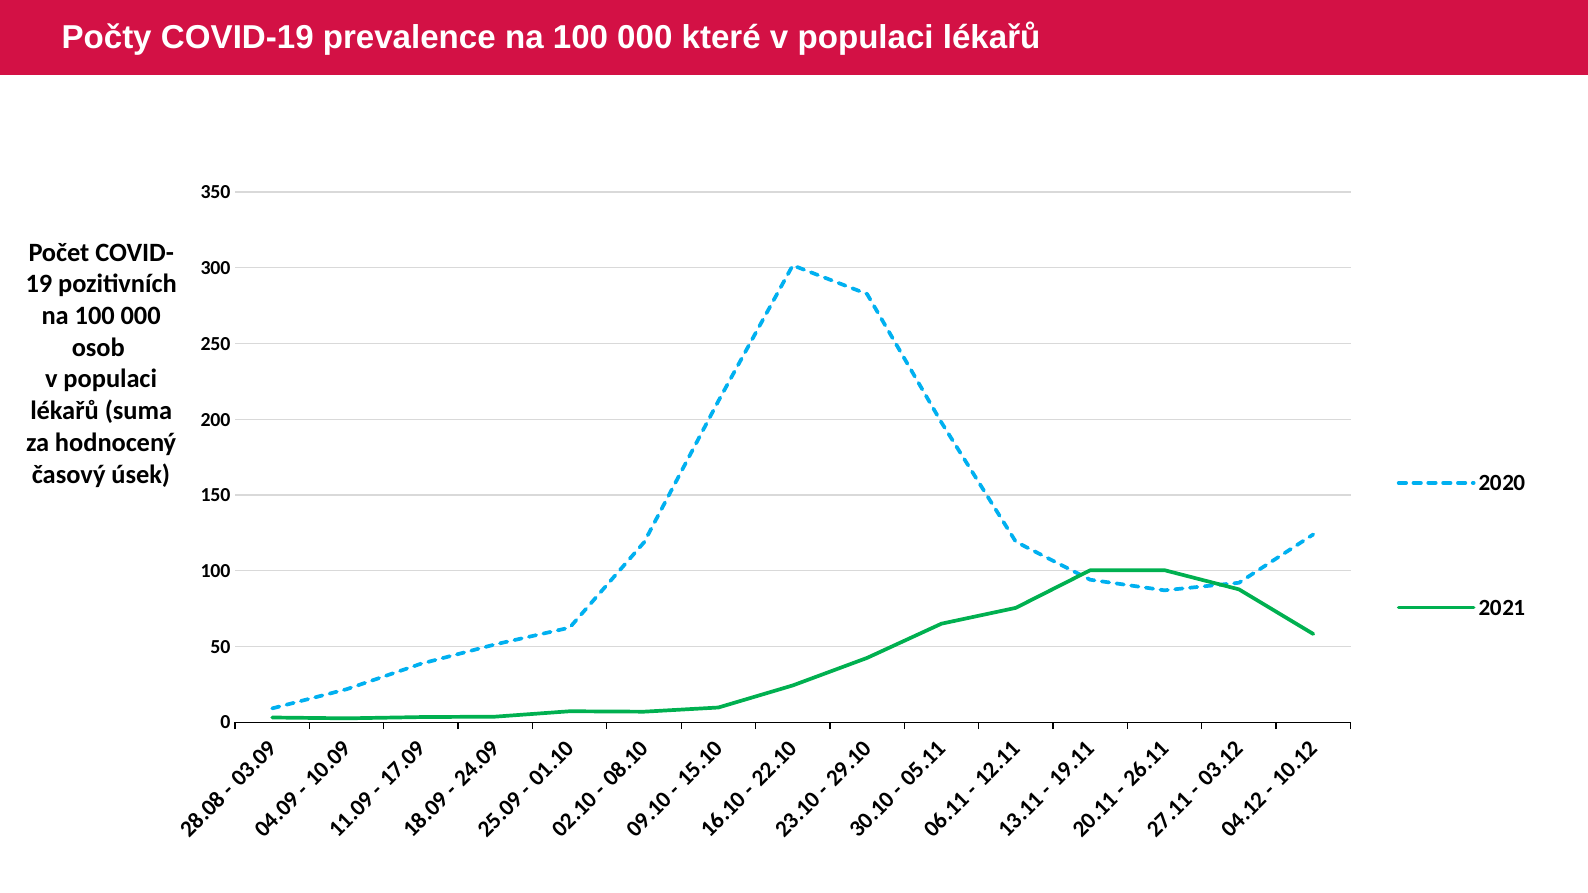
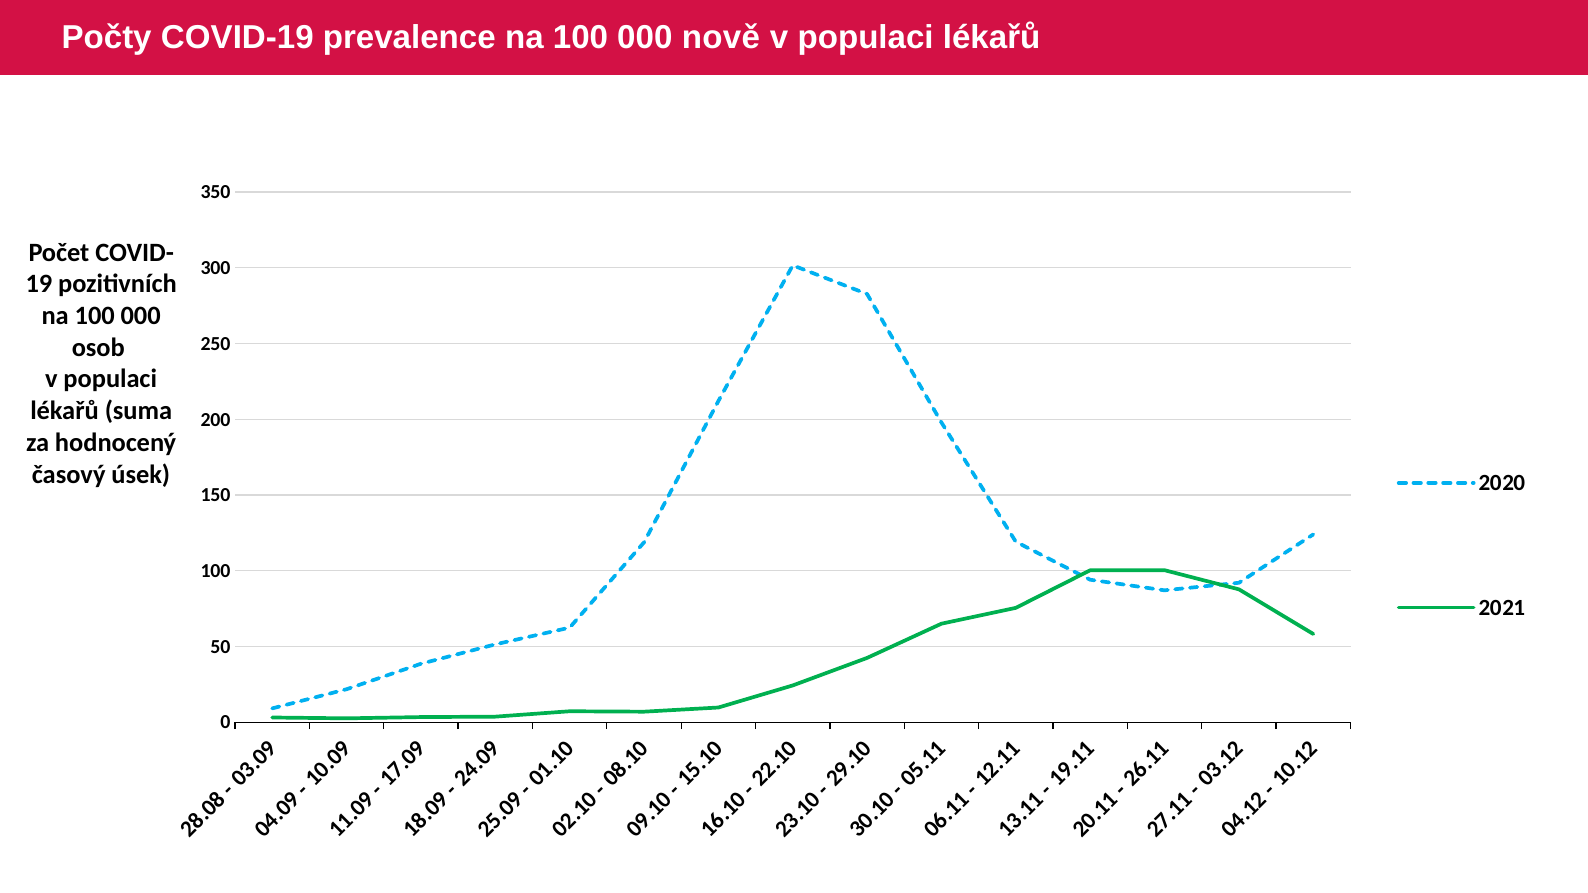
které: které -> nově (721, 37)
